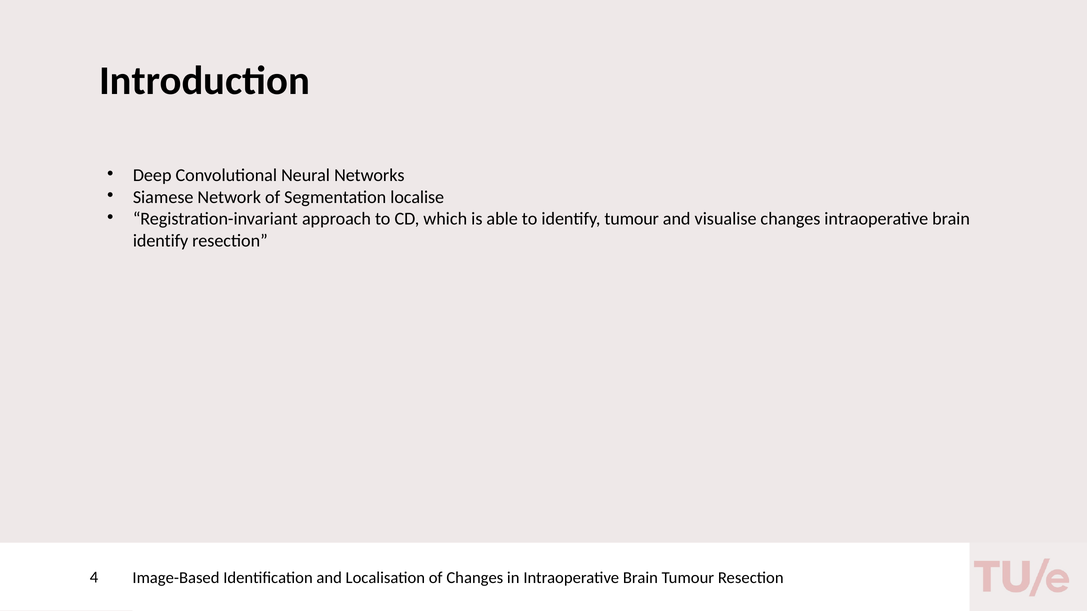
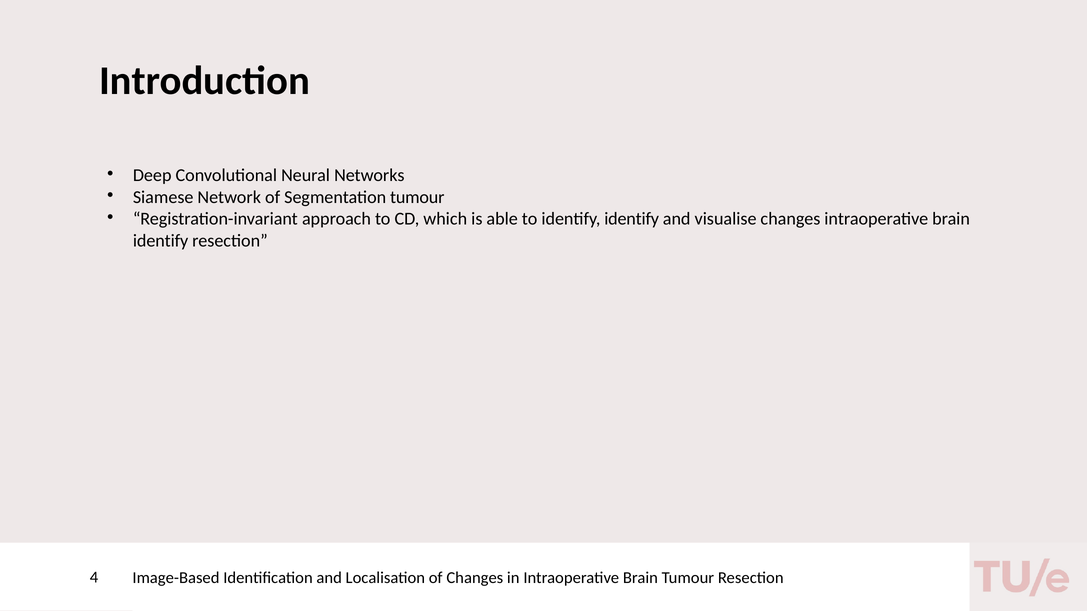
Segmentation localise: localise -> tumour (417, 197)
identify tumour: tumour -> identify (632, 219)
